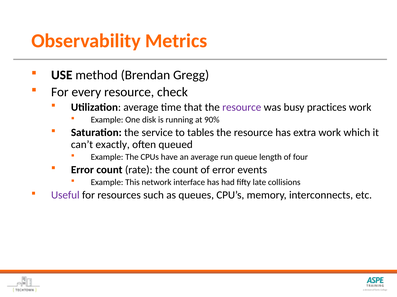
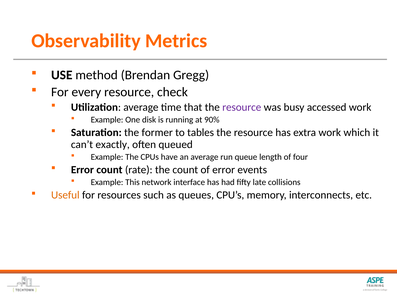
practices: practices -> accessed (327, 107)
service: service -> former (157, 133)
Useful colour: purple -> orange (65, 196)
